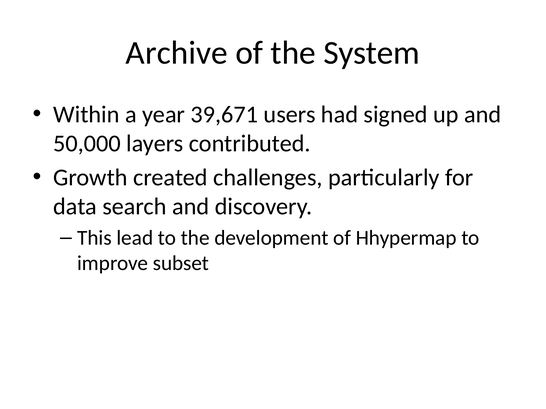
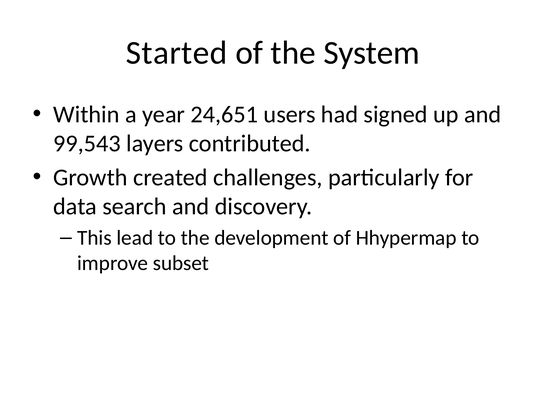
Archive: Archive -> Started (177, 53)
39,671: 39,671 -> 24,651 (224, 115)
50,000: 50,000 -> 99,543 (87, 144)
